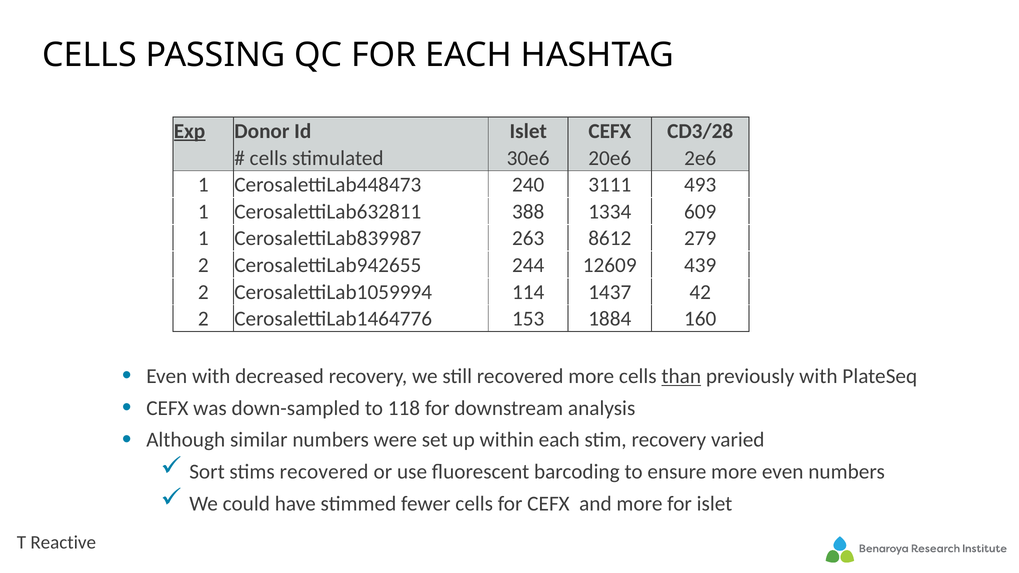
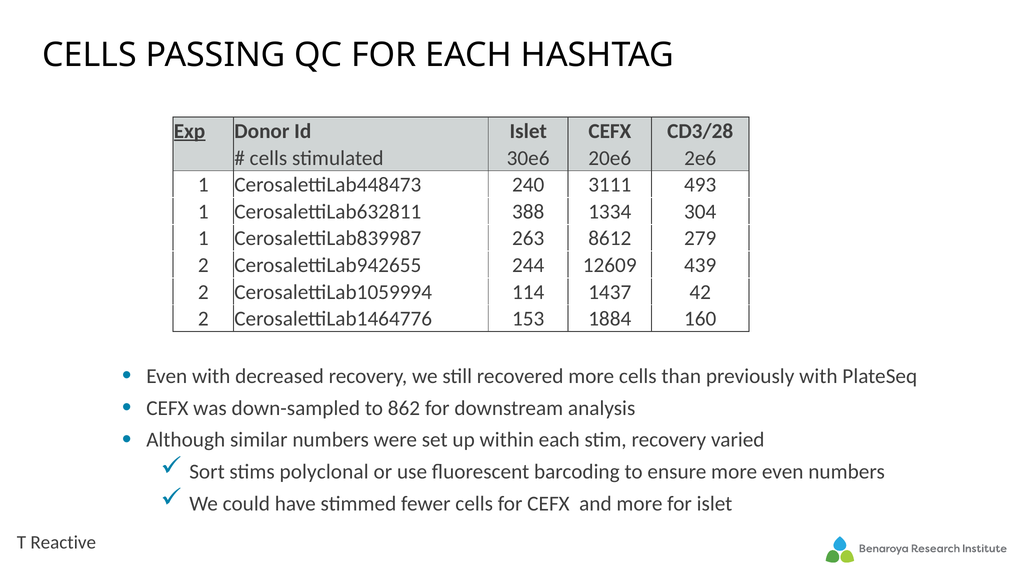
609: 609 -> 304 (700, 212)
than underline: present -> none (681, 376)
118: 118 -> 862 (404, 408)
stims recovered: recovered -> polyclonal (324, 472)
